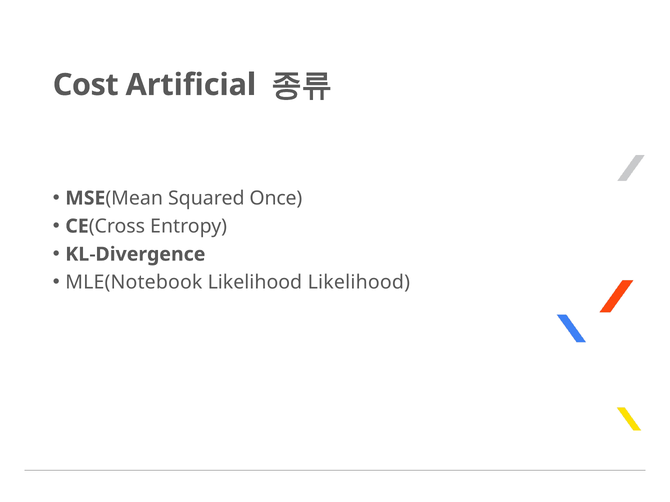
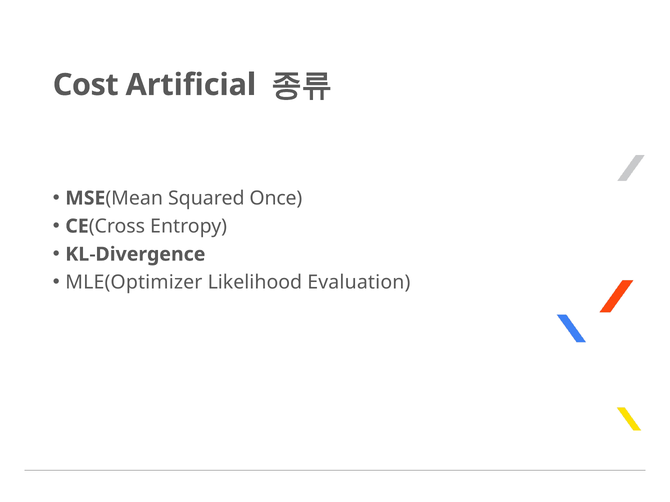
MLE(Notebook: MLE(Notebook -> MLE(Optimizer (134, 283)
Likelihood Likelihood: Likelihood -> Evaluation (359, 283)
